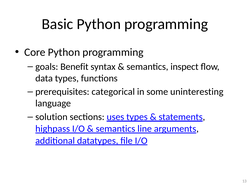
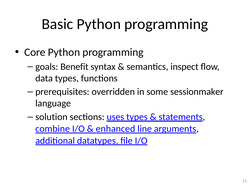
categorical: categorical -> overridden (113, 92)
uninteresting: uninteresting -> sessionmaker (197, 92)
highpass: highpass -> combine (53, 129)
semantics: semantics -> enhanced (115, 129)
